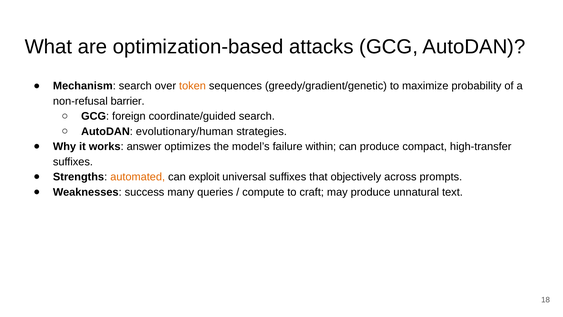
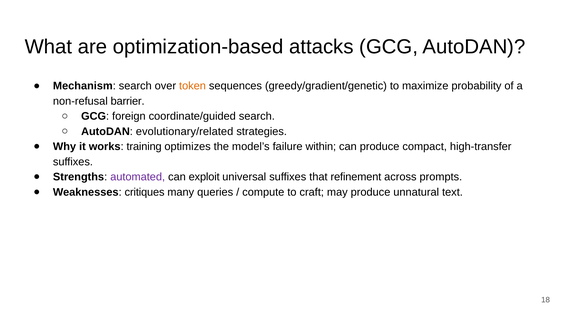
evolutionary/human: evolutionary/human -> evolutionary/related (185, 131)
answer: answer -> training (144, 146)
automated colour: orange -> purple (138, 177)
objectively: objectively -> refinement (356, 177)
success: success -> critiques (145, 192)
